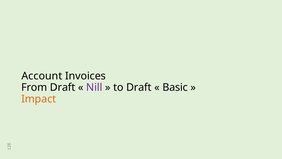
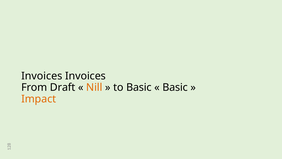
Account: Account -> Invoices (42, 76)
Nill colour: purple -> orange (94, 87)
to Draft: Draft -> Basic (139, 87)
